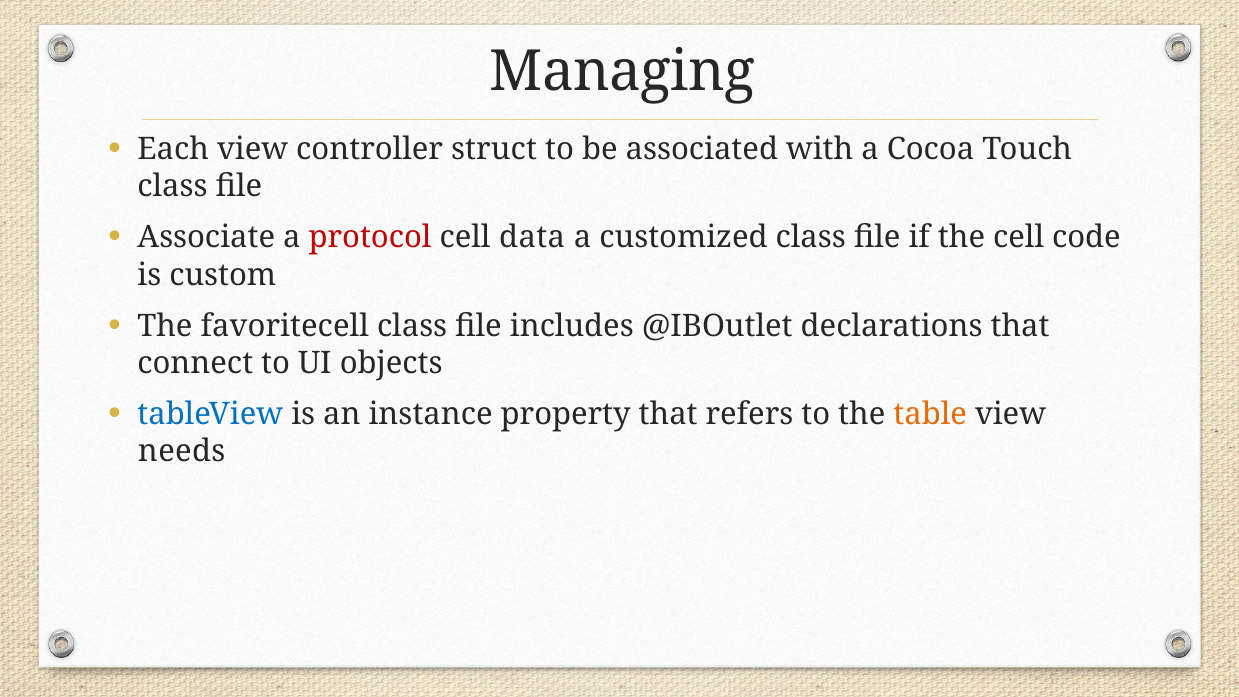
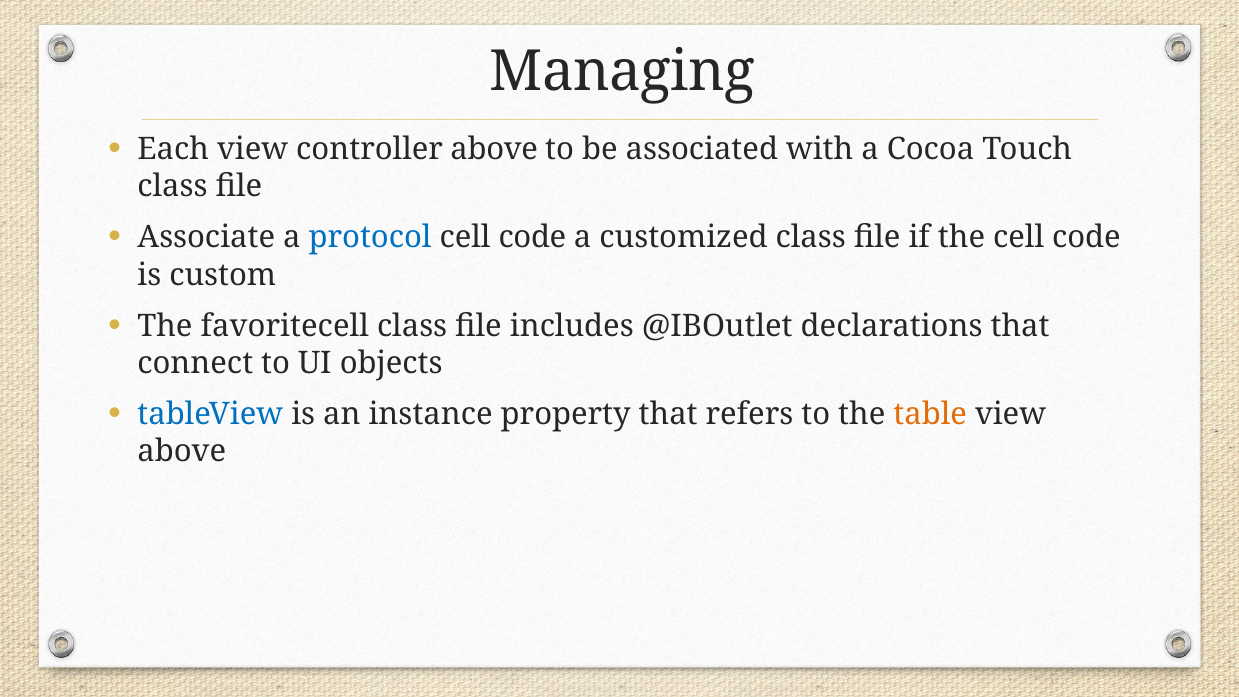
controller struct: struct -> above (494, 149)
protocol colour: red -> blue (370, 238)
data: data -> code (532, 238)
needs: needs -> above (182, 451)
